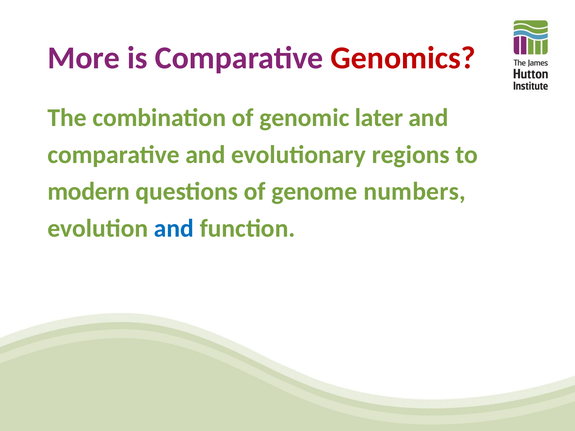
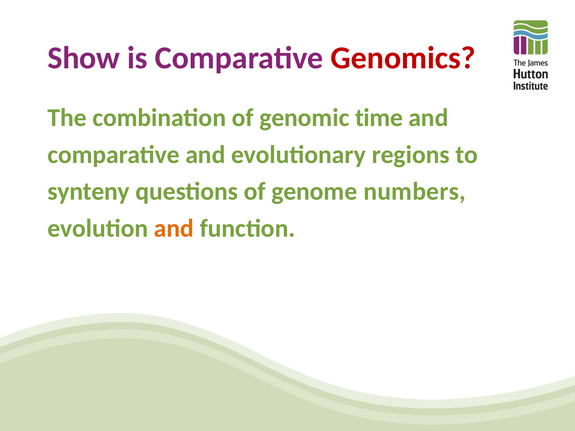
More: More -> Show (84, 58)
later: later -> time (379, 118)
modern: modern -> synteny (89, 192)
and colour: blue -> orange (174, 228)
